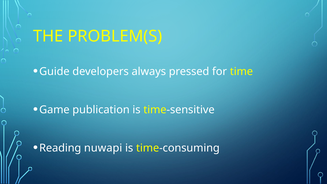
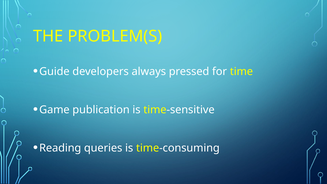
nuwapi: nuwapi -> queries (103, 148)
